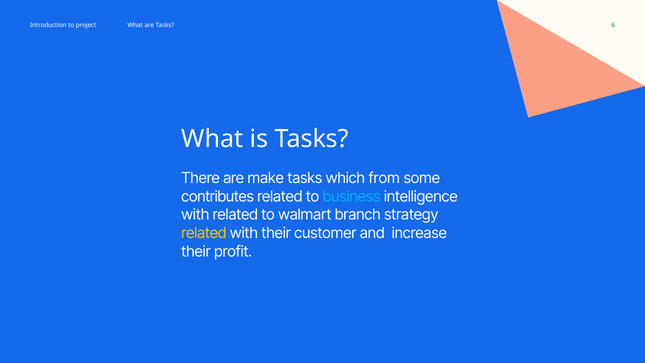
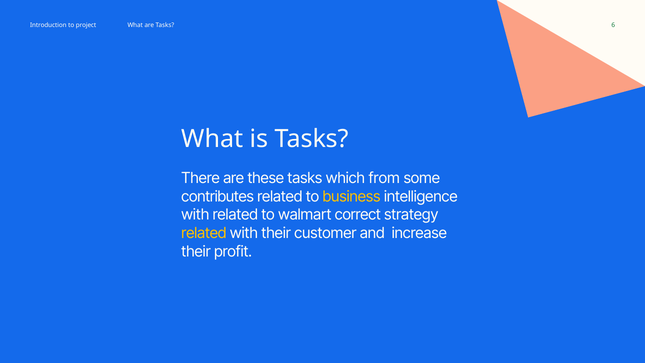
make: make -> these (266, 178)
business colour: light blue -> yellow (352, 197)
branch: branch -> correct (358, 215)
